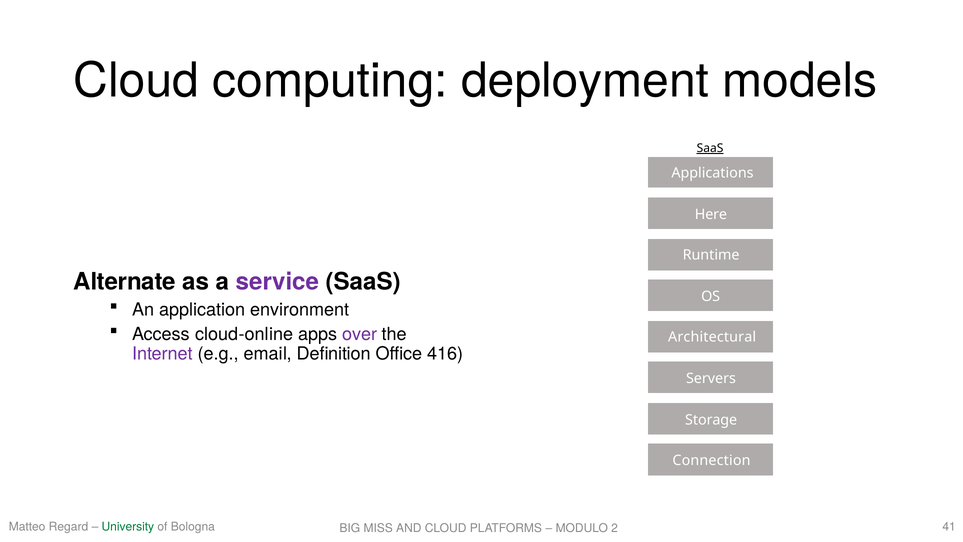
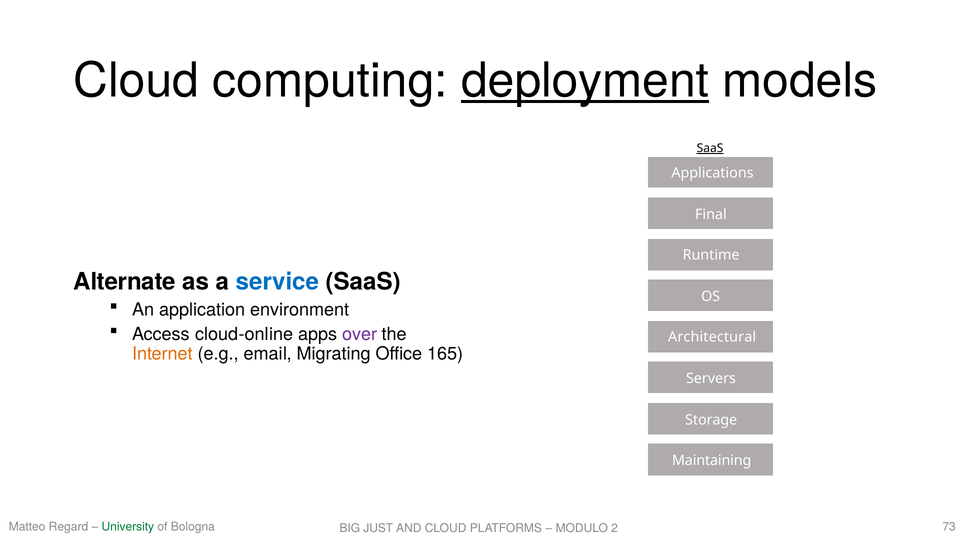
deployment underline: none -> present (585, 81)
Here: Here -> Final (711, 214)
service colour: purple -> blue (277, 282)
Internet colour: purple -> orange (162, 353)
Definition: Definition -> Migrating (334, 353)
416: 416 -> 165 (445, 353)
Connection: Connection -> Maintaining (712, 460)
41: 41 -> 73 (949, 527)
MISS: MISS -> JUST (378, 528)
